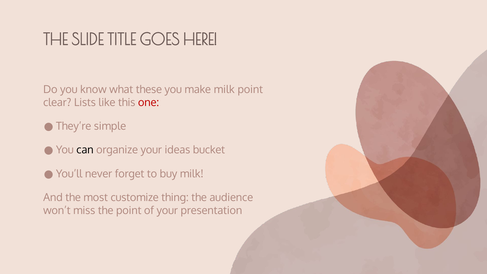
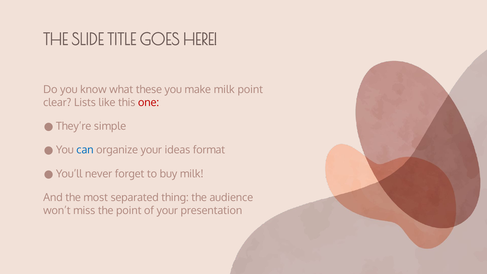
can colour: black -> blue (85, 150)
bucket: bucket -> format (209, 150)
customize: customize -> separated (135, 198)
